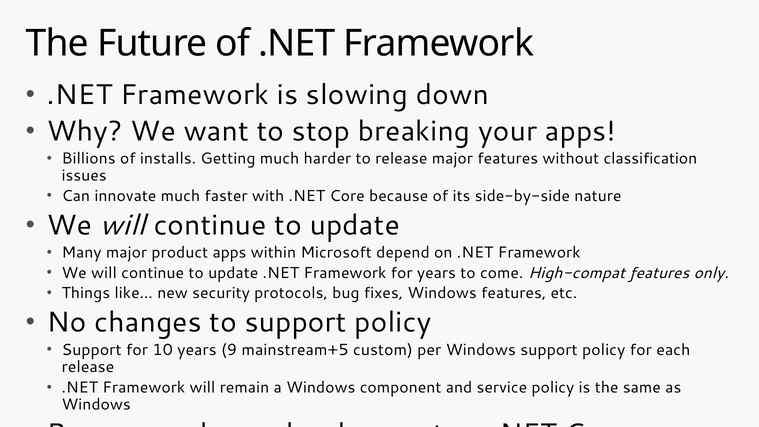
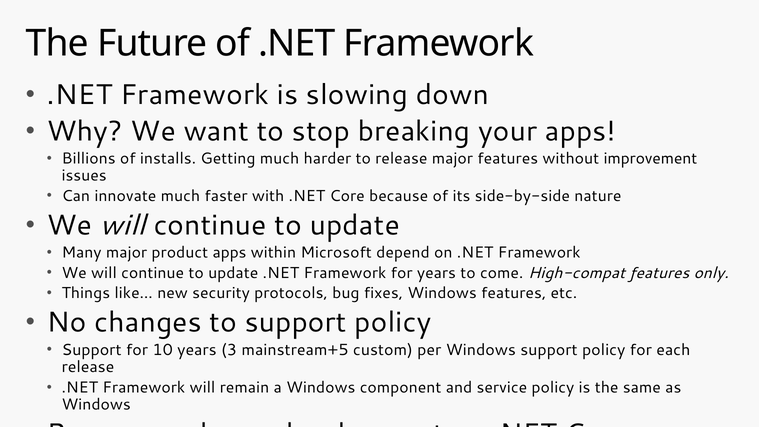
classification: classification -> improvement (650, 159)
9: 9 -> 3 (229, 350)
